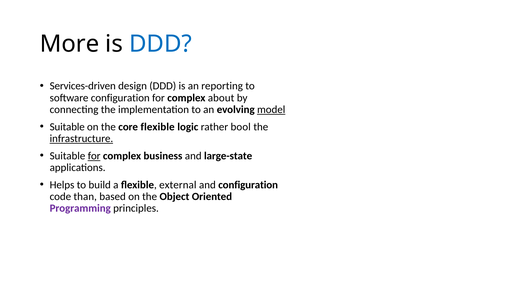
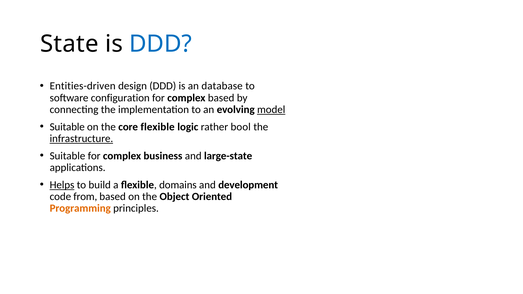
More: More -> State (69, 44)
Services-driven: Services-driven -> Entities-driven (83, 86)
reporting: reporting -> database (222, 86)
complex about: about -> based (221, 98)
for underline: present -> none (94, 156)
Helps underline: none -> present (62, 185)
external: external -> domains (178, 185)
and configuration: configuration -> development (248, 185)
than: than -> from (85, 197)
Programming colour: purple -> orange (80, 209)
